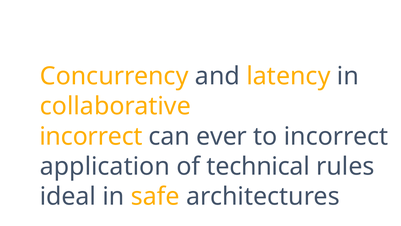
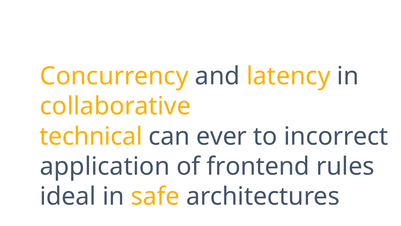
incorrect: incorrect -> technical (91, 136)
technical: technical -> frontend (258, 166)
